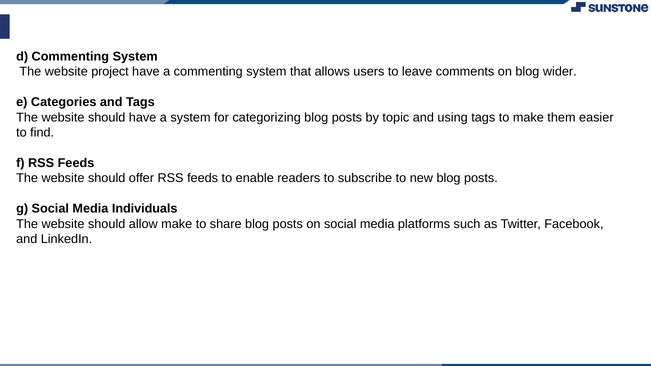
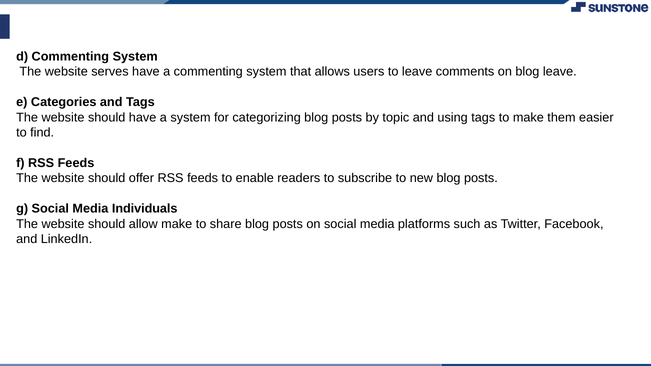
project: project -> serves (110, 72)
blog wider: wider -> leave (560, 72)
